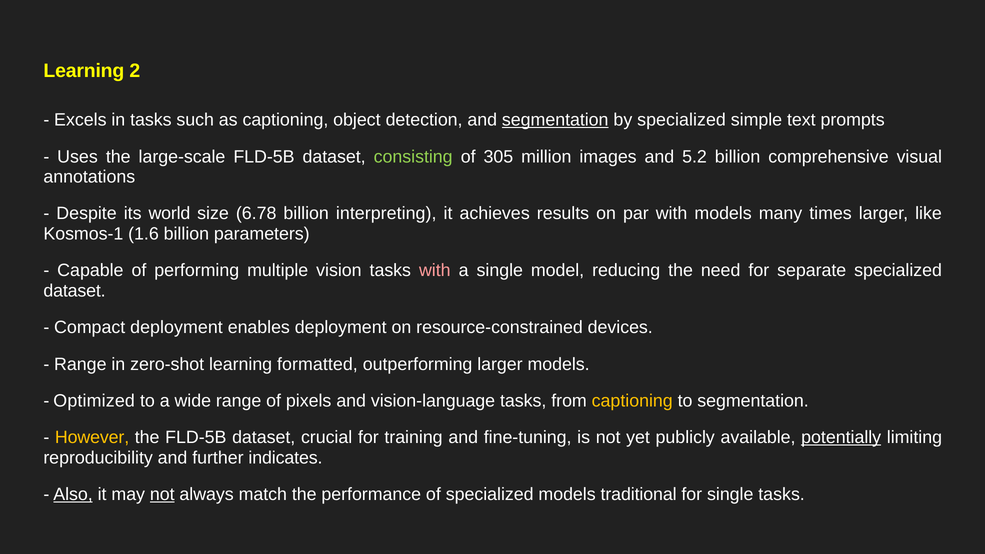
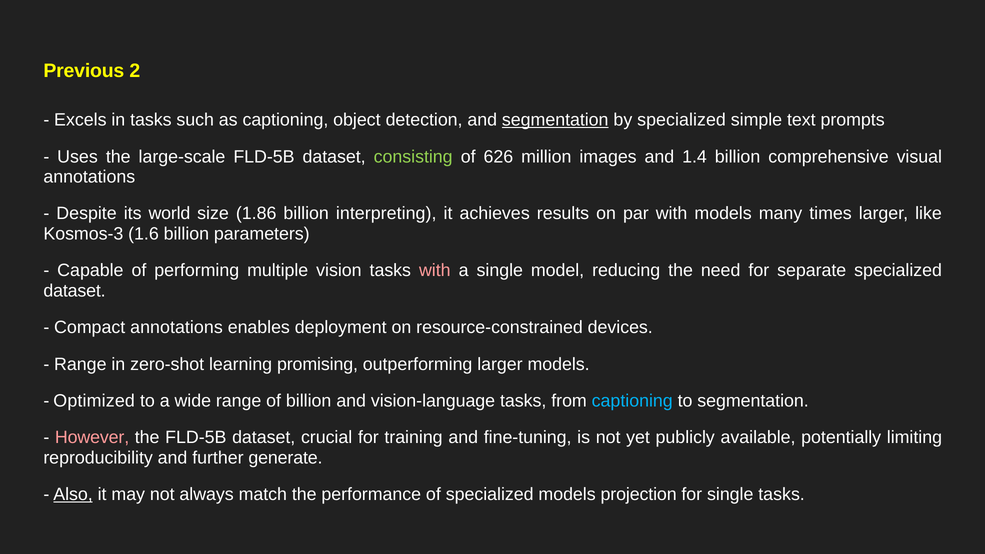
Learning: Learning -> Previous (84, 71)
305: 305 -> 626 (498, 157)
5.2: 5.2 -> 1.4 (695, 157)
6.78: 6.78 -> 1.86 (256, 214)
Kosmos-1: Kosmos-1 -> Kosmos-3 (83, 234)
Compact deployment: deployment -> annotations (176, 328)
formatted: formatted -> promising (318, 364)
of pixels: pixels -> billion (309, 401)
captioning colour: yellow -> light blue (632, 401)
However colour: yellow -> pink (92, 438)
potentially underline: present -> none (841, 438)
indicates: indicates -> generate (285, 458)
not underline: present -> none (162, 495)
traditional: traditional -> projection (639, 495)
